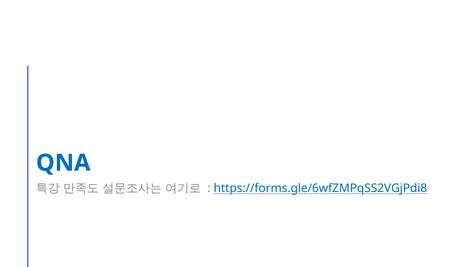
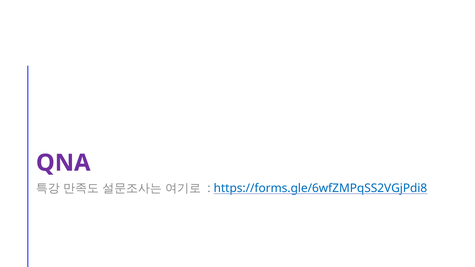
QNA colour: blue -> purple (63, 163)
